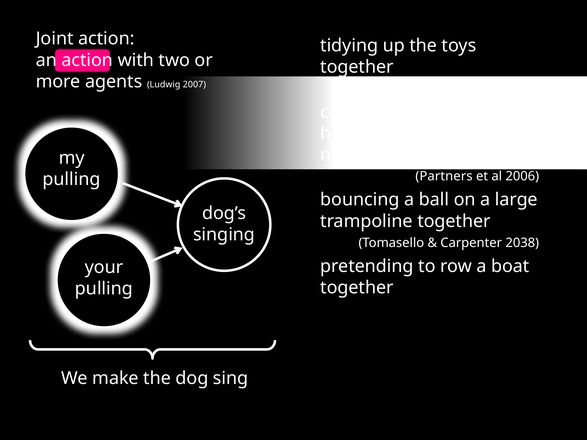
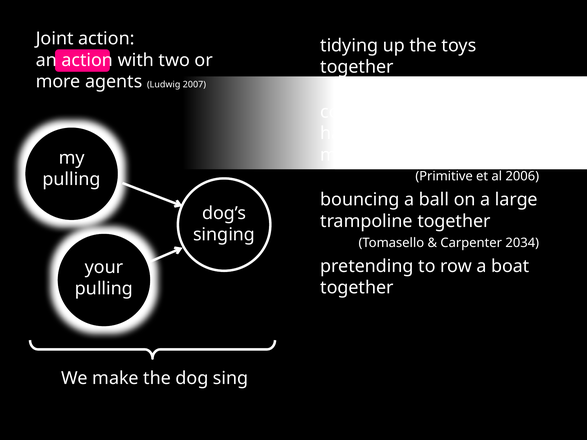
Partners: Partners -> Primitive (444, 176)
2038: 2038 -> 2034 (522, 243)
